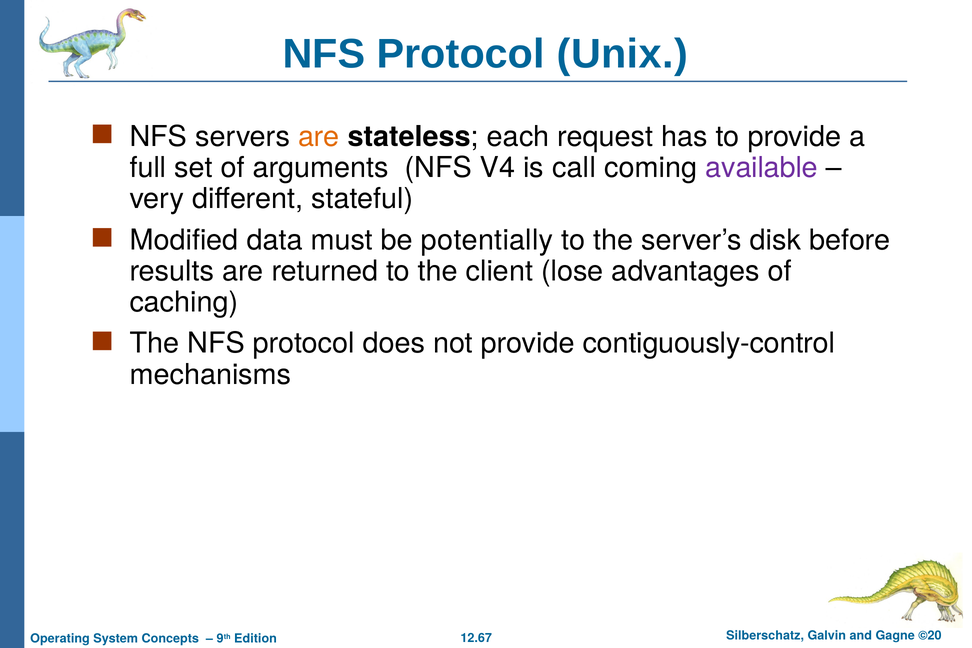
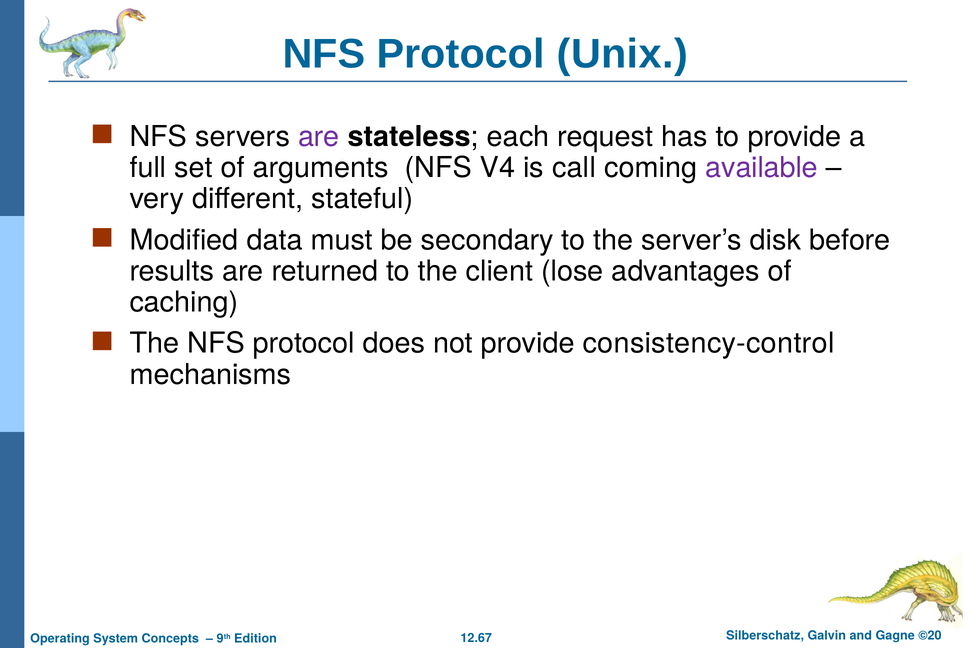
are colour: orange -> purple (319, 137)
potentially: potentially -> secondary (487, 240)
contiguously-control: contiguously-control -> consistency-control (709, 343)
